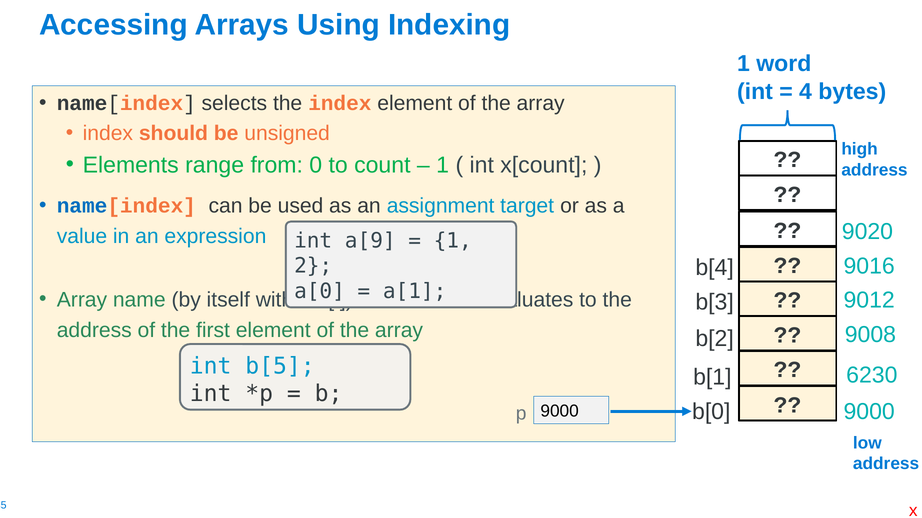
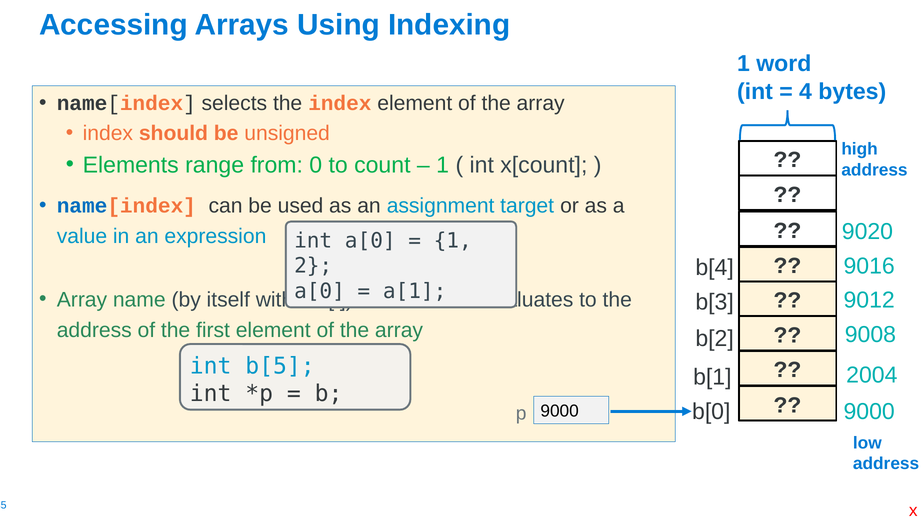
int a[9: a[9 -> a[0 (370, 241)
6230: 6230 -> 2004 (872, 375)
